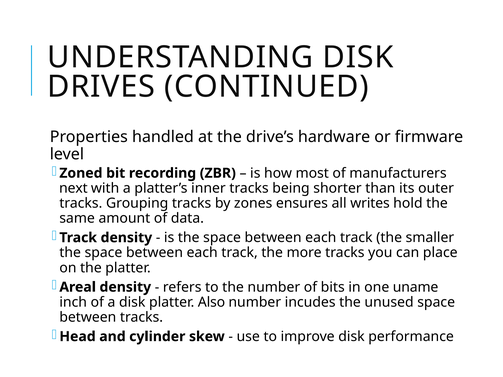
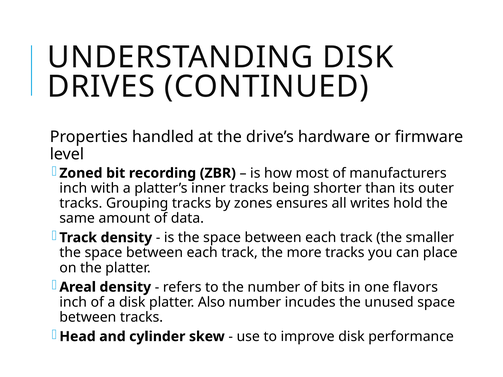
next: next -> inch (73, 188)
uname: uname -> flavors (415, 287)
